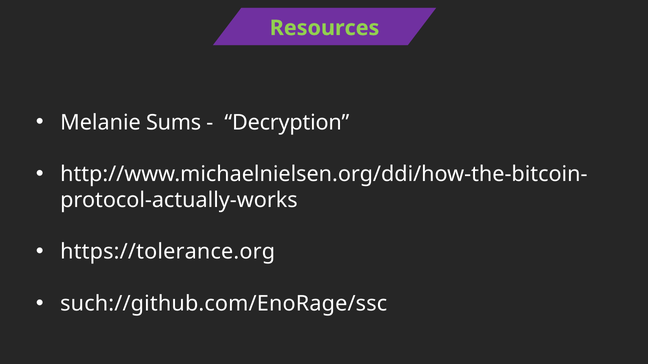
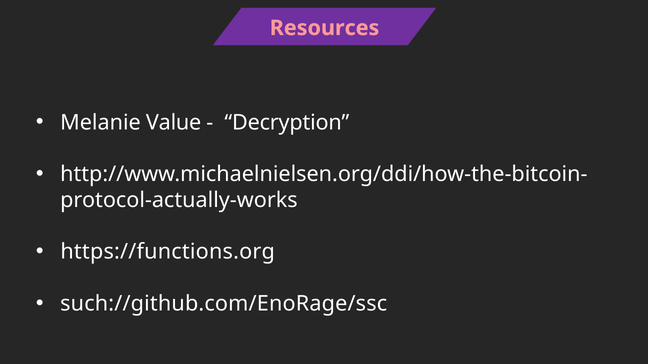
Resources colour: light green -> pink (325, 28)
Sums: Sums -> Value (174, 123)
https://tolerance.org: https://tolerance.org -> https://functions.org (168, 252)
